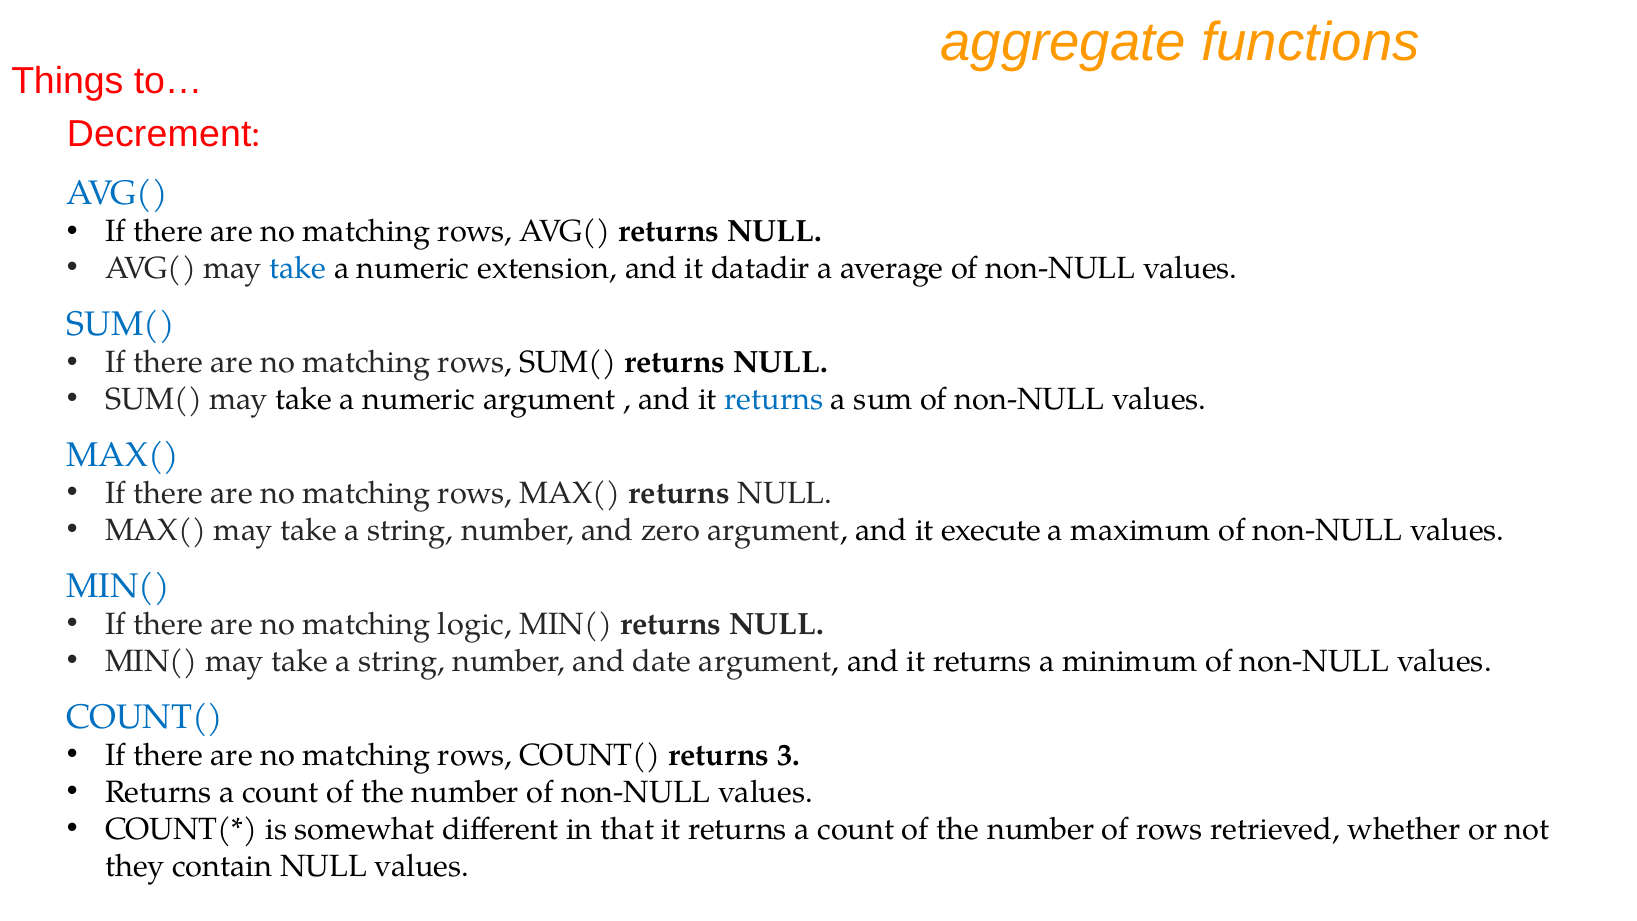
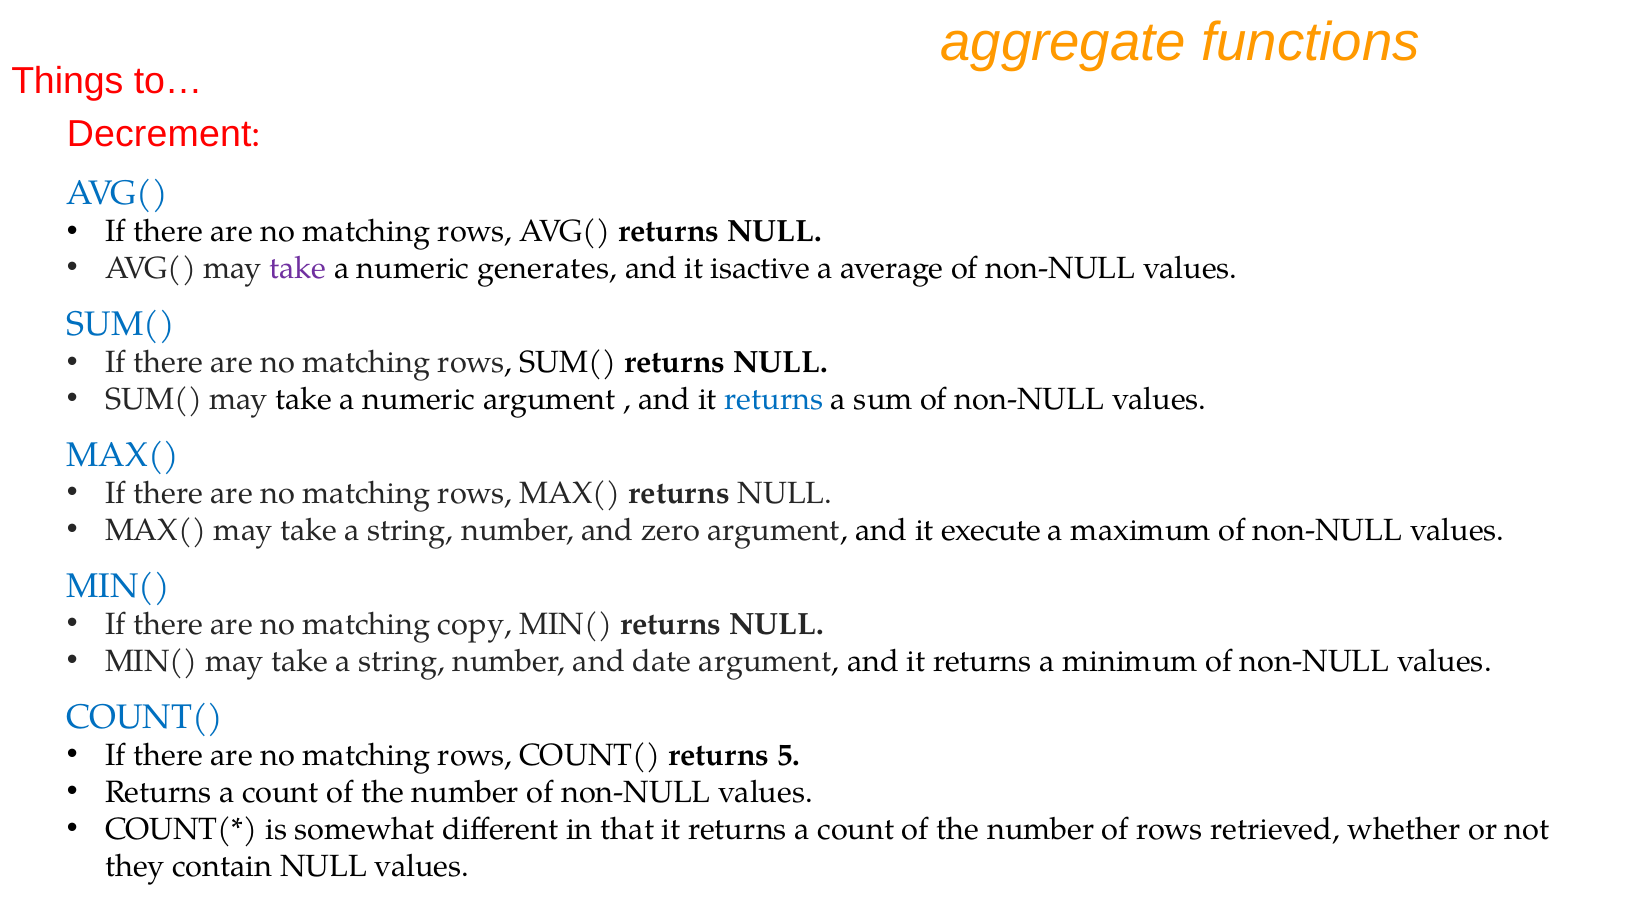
take colour: blue -> purple (298, 268)
extension: extension -> generates (547, 268)
datadir: datadir -> isactive (761, 268)
logic: logic -> copy (475, 624)
3: 3 -> 5 (789, 755)
